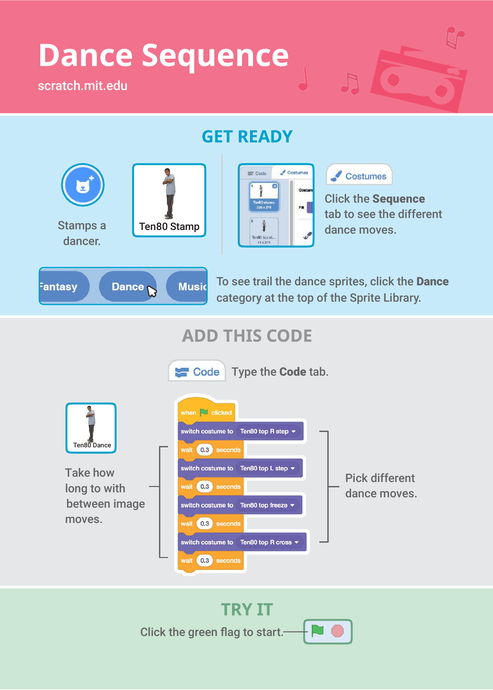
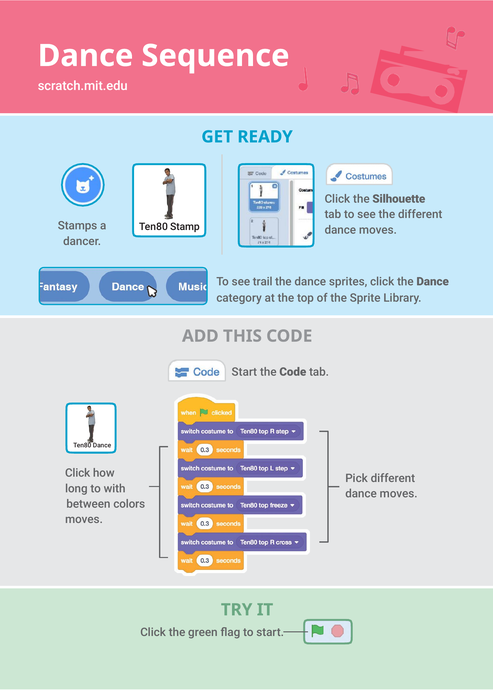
the Sequence: Sequence -> Silhouette (399, 199)
Type: Type -> Start (244, 372)
Take: Take -> Click (78, 473)
image: image -> colors (129, 504)
